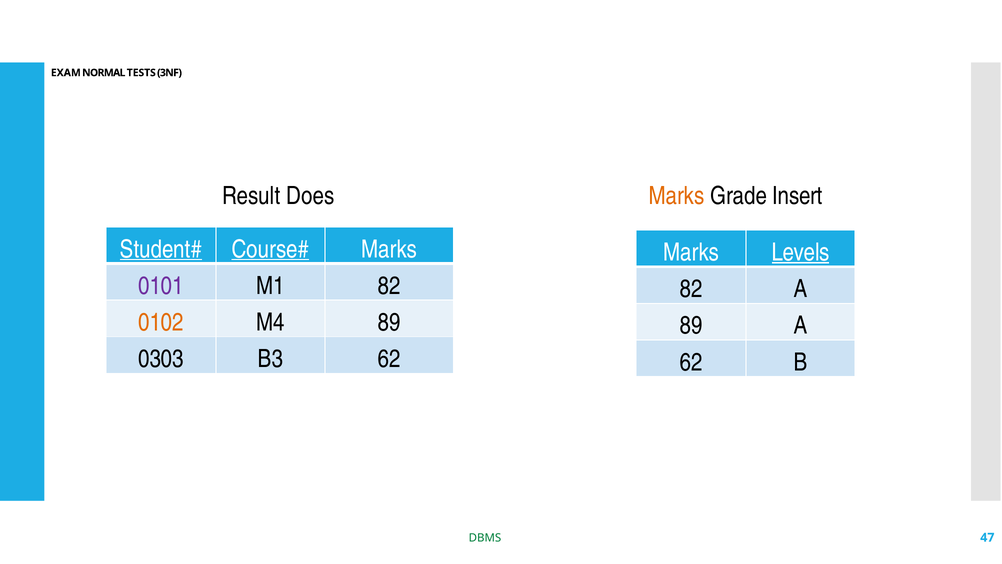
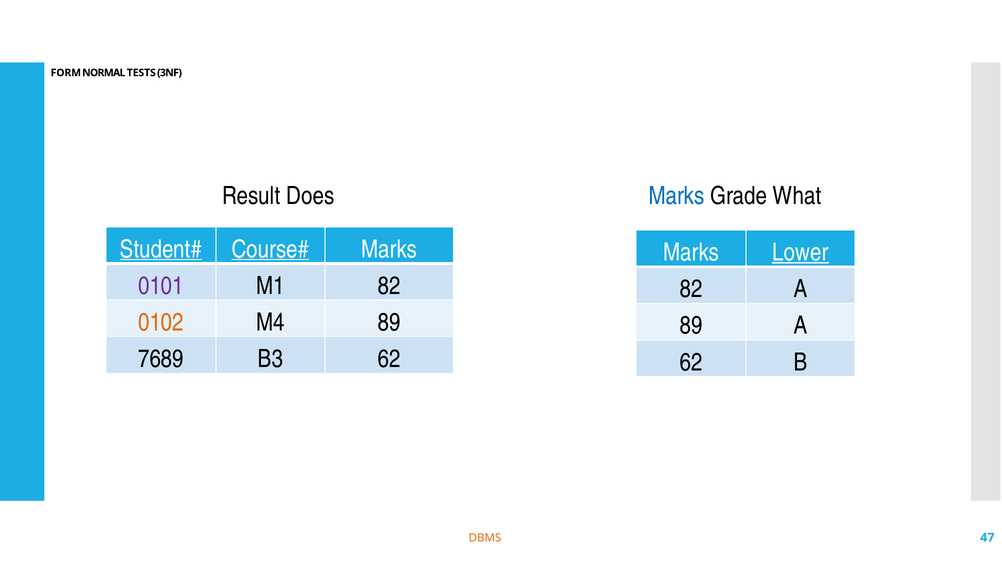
EXAM: EXAM -> FORM (66, 73)
Marks colour: orange -> blue (677, 196)
Insert: Insert -> What (797, 196)
Levels: Levels -> Lower (800, 252)
0303: 0303 -> 7689 (161, 359)
DBMS colour: green -> orange (485, 538)
